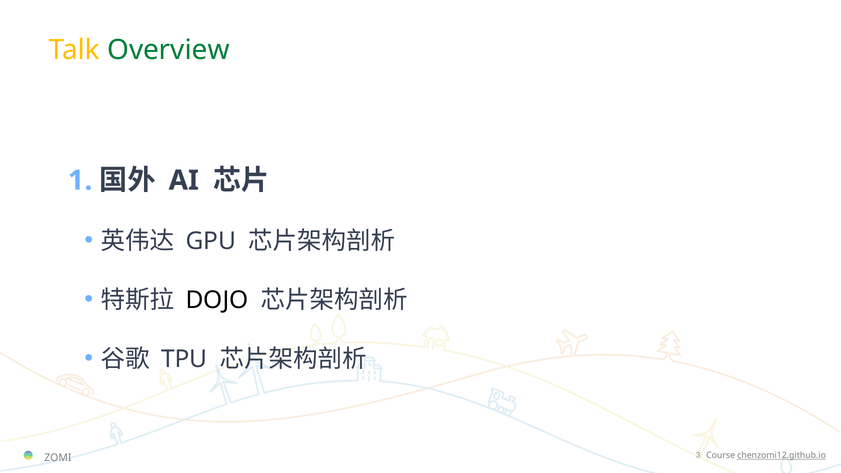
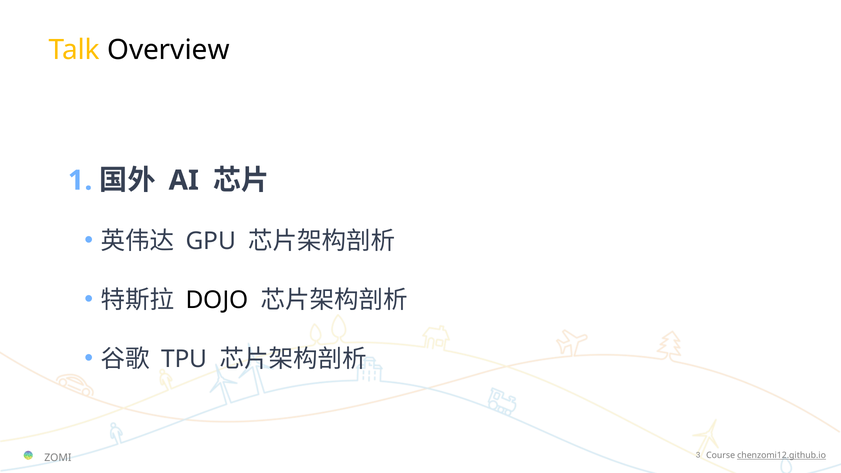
Overview colour: green -> black (168, 50)
